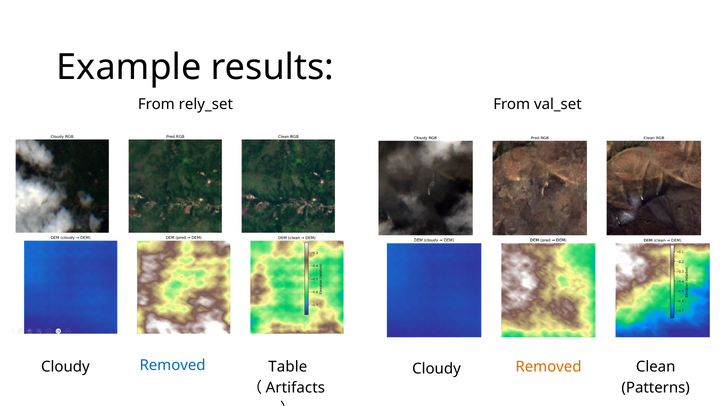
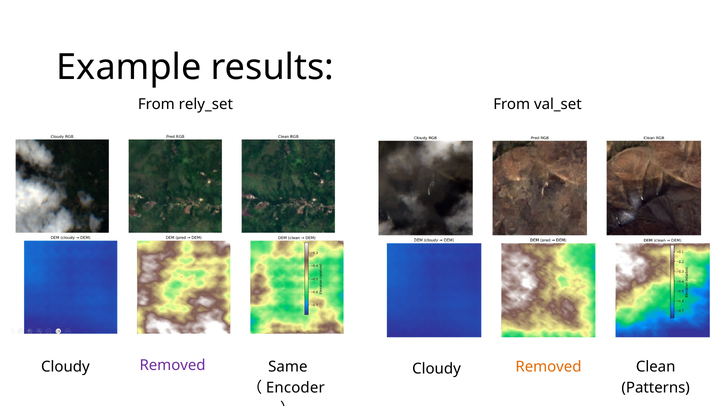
Removed colour: blue -> purple (173, 365)
Table: Table -> Same (288, 367)
Artifacts: Artifacts -> Encoder (295, 388)
